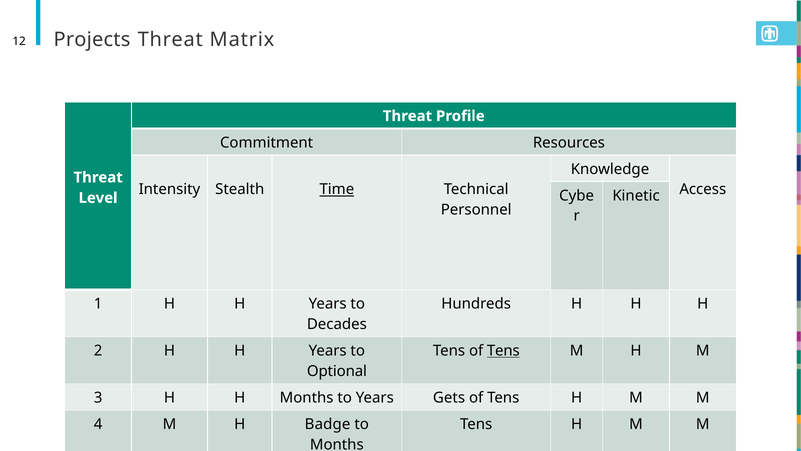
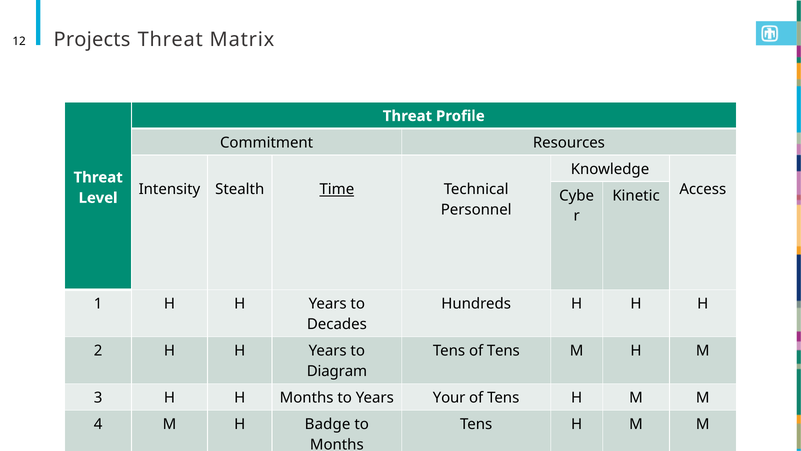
Tens underline: present -> none (503, 350)
Optional: Optional -> Diagram (337, 371)
Gets: Gets -> Your (449, 397)
